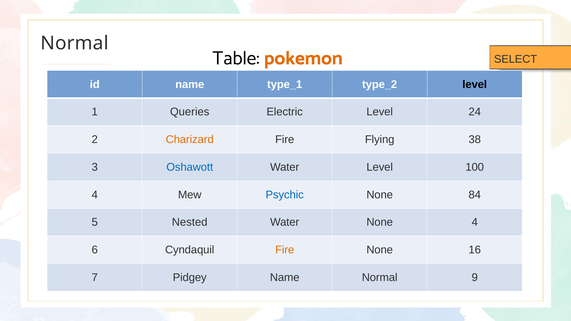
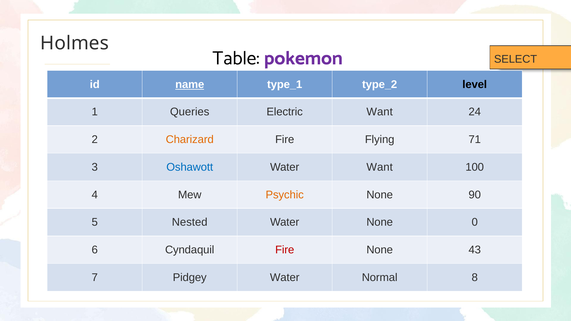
Normal: Normal -> Holmes (75, 43)
pokemon colour: orange -> purple (303, 58)
name underline: none -> present (190, 84)
Electric Level: Level -> Want (380, 112)
38: 38 -> 71 (475, 140)
Water Level: Level -> Want (380, 167)
Psychic colour: blue -> orange (285, 195)
84: 84 -> 90 (475, 195)
None 4: 4 -> 0 (475, 222)
Fire colour: orange -> red (285, 250)
16: 16 -> 43 (475, 250)
Pidgey Name: Name -> Water (285, 278)
9: 9 -> 8 (475, 278)
